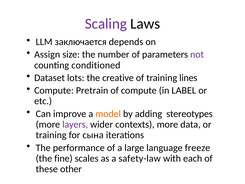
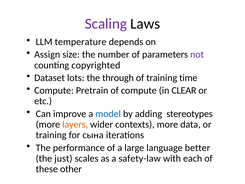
заключается: заключается -> temperature (81, 42)
conditioned: conditioned -> copyrighted (96, 65)
creative: creative -> through (118, 78)
lines: lines -> time (188, 78)
LABEL: LABEL -> CLEAR (184, 90)
model colour: orange -> blue (108, 114)
layers colour: purple -> orange (75, 124)
freeze: freeze -> better (197, 148)
fine: fine -> just (63, 158)
